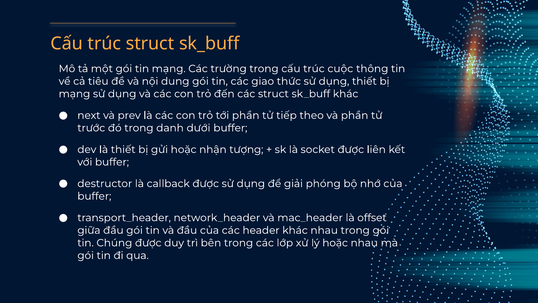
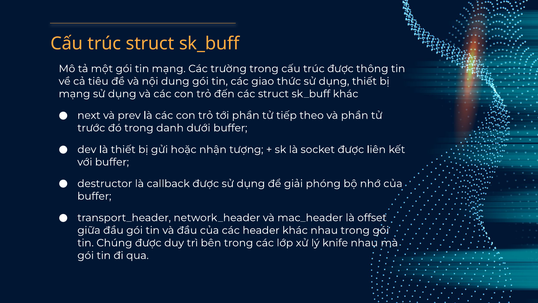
trúc cuộc: cuộc -> được (340, 69)
lý hoặc: hoặc -> knife (335, 243)
